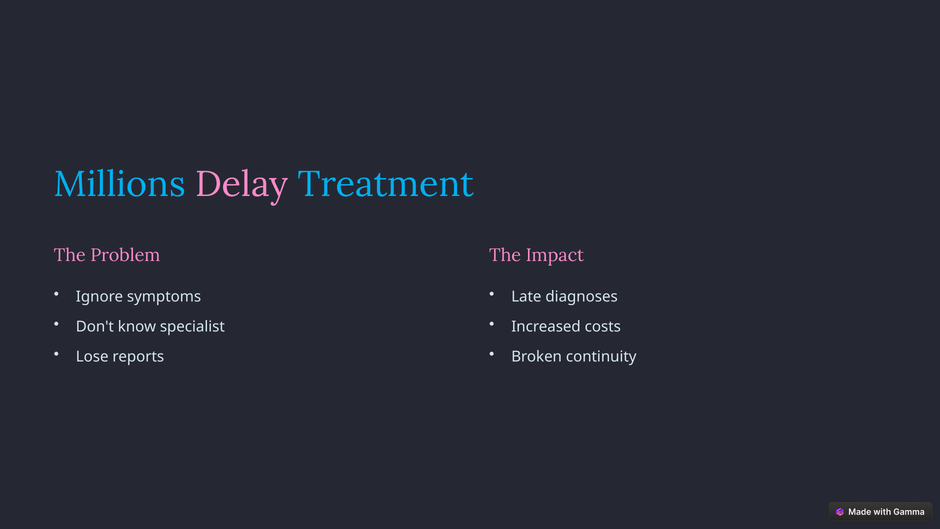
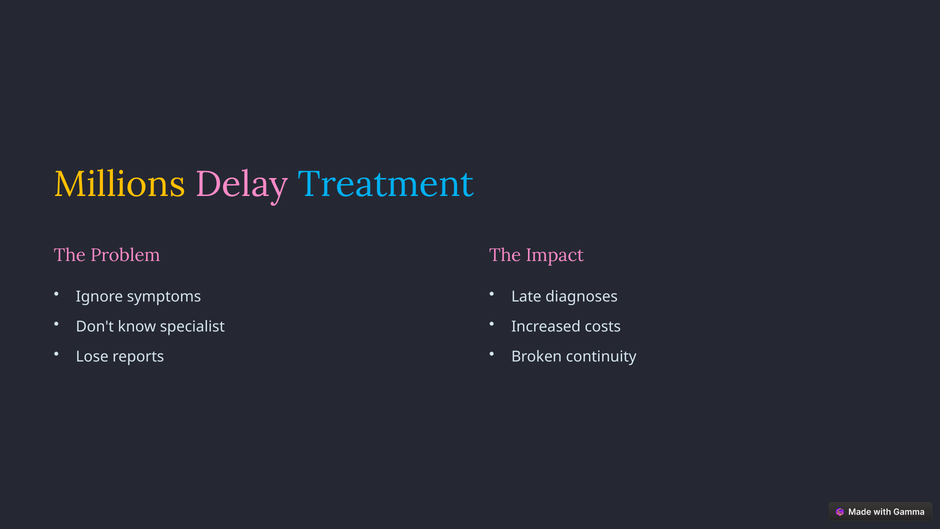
Millions colour: light blue -> yellow (120, 184)
